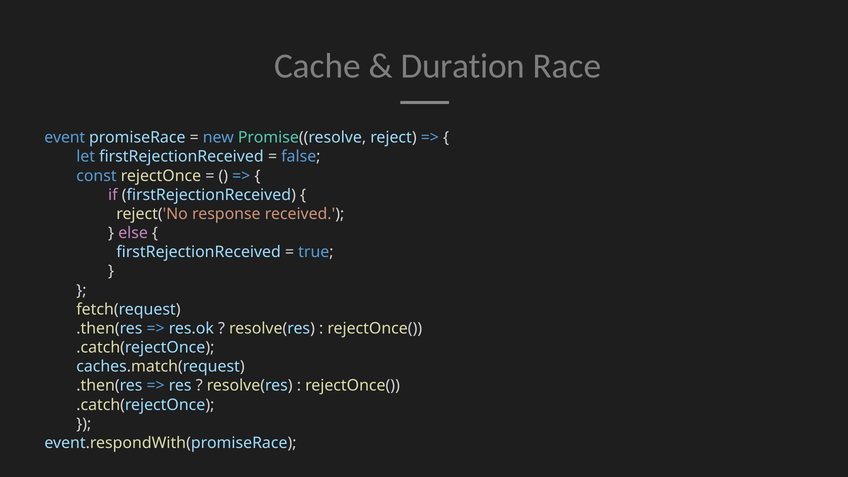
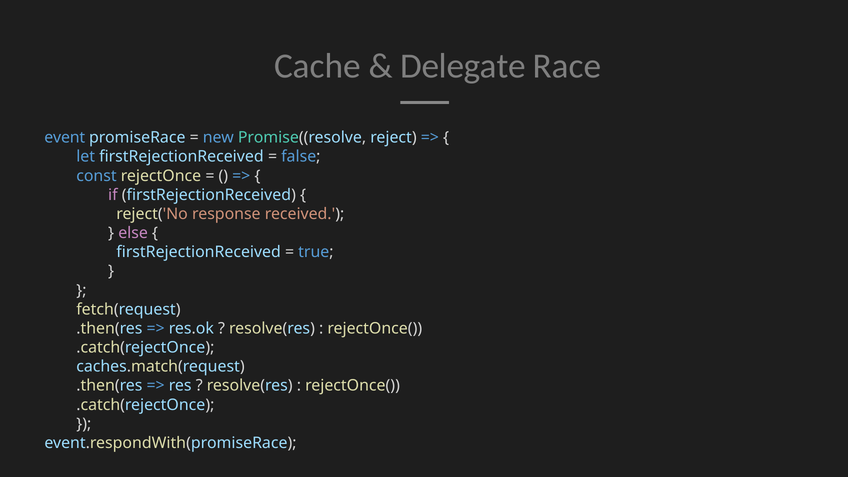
Duration: Duration -> Delegate (463, 66)
